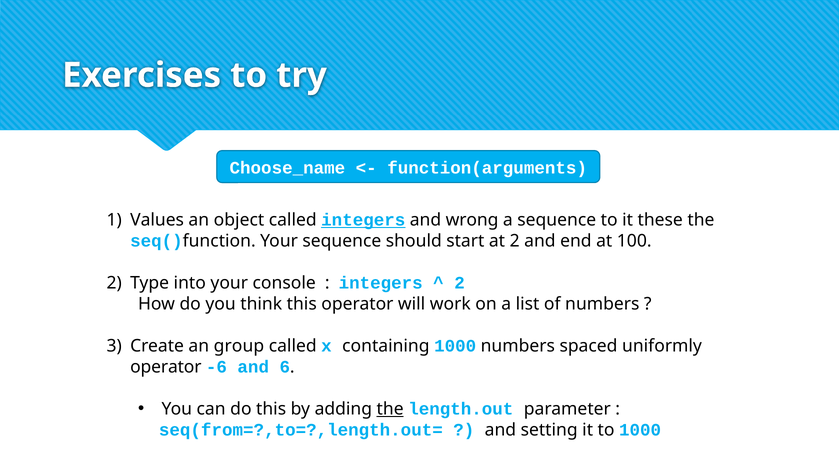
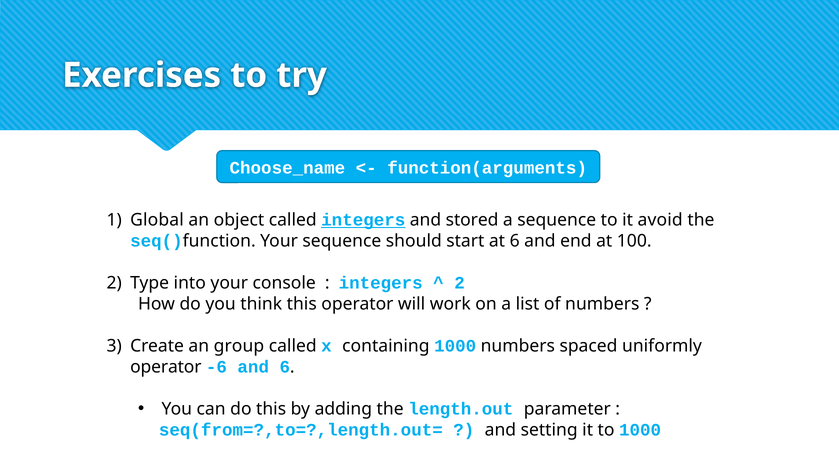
Values: Values -> Global (157, 220)
wrong: wrong -> stored (472, 220)
these: these -> avoid (660, 220)
at 2: 2 -> 6 (515, 241)
the underline: present -> none (390, 409)
